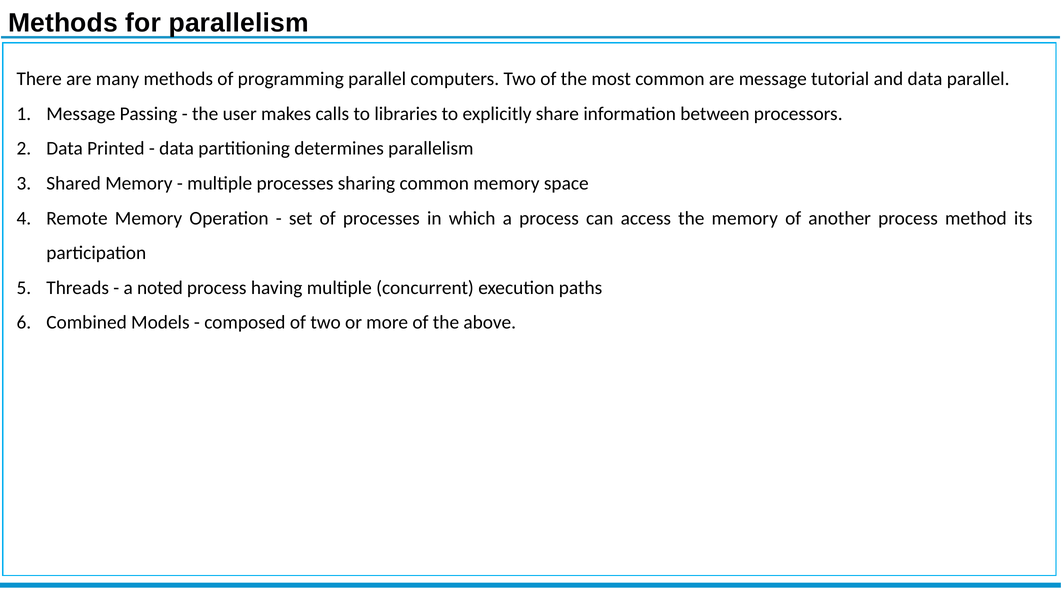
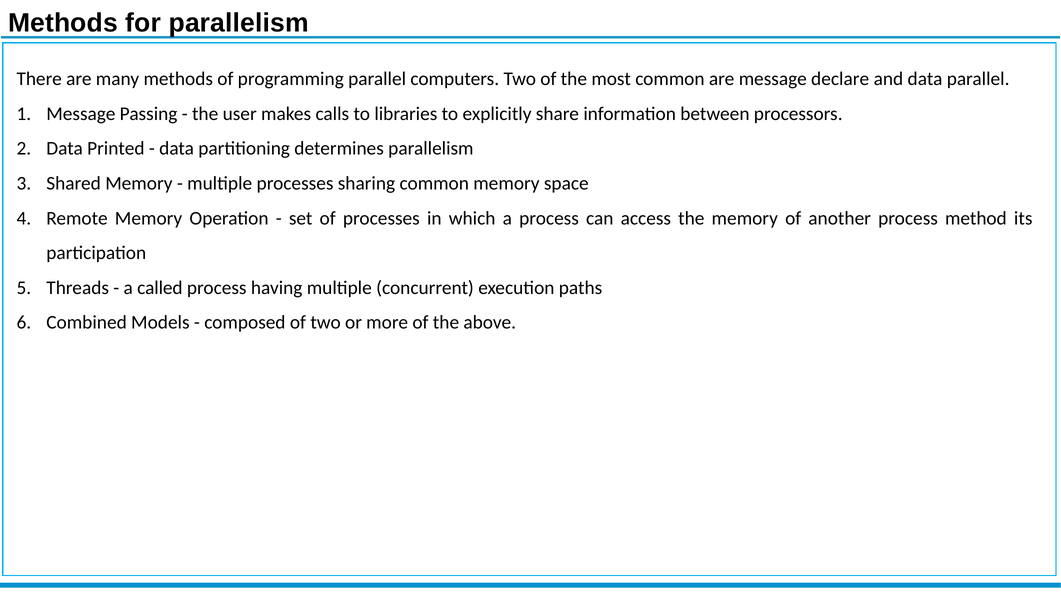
tutorial: tutorial -> declare (840, 79)
noted: noted -> called (160, 288)
